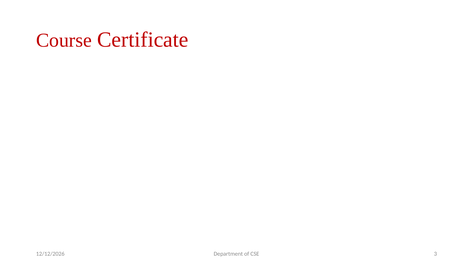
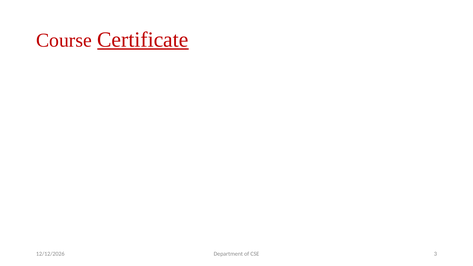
Certificate underline: none -> present (143, 40)
